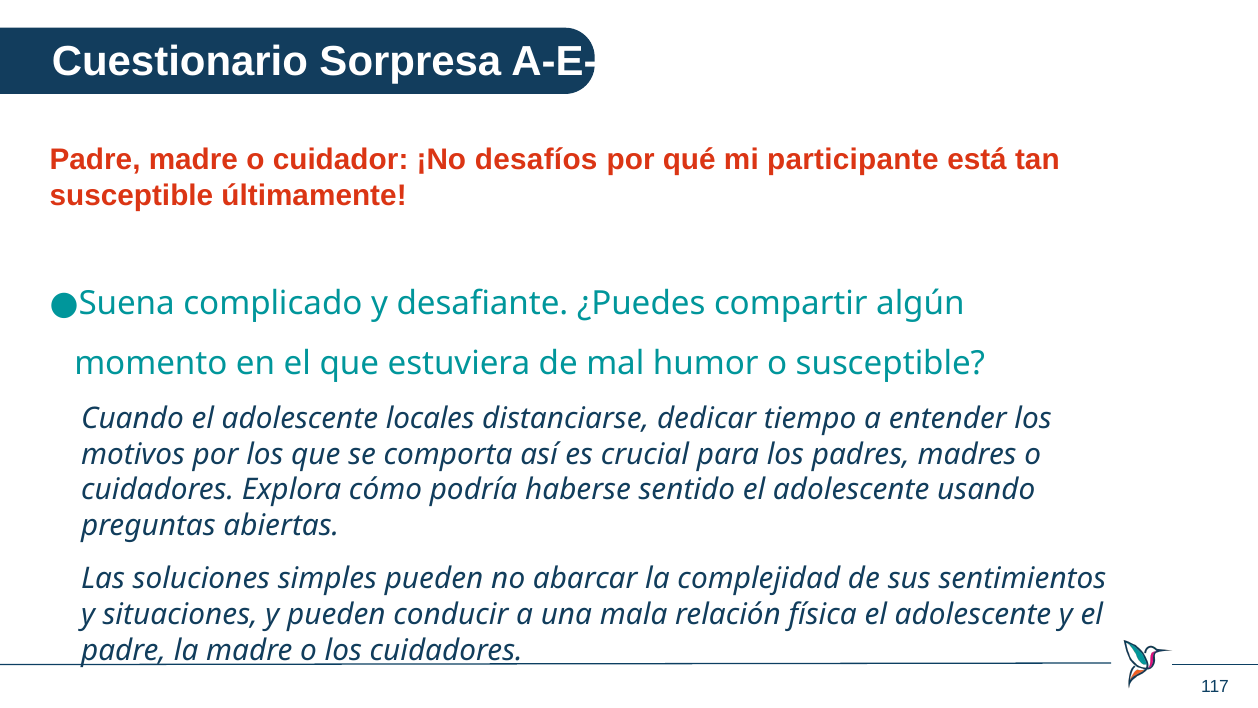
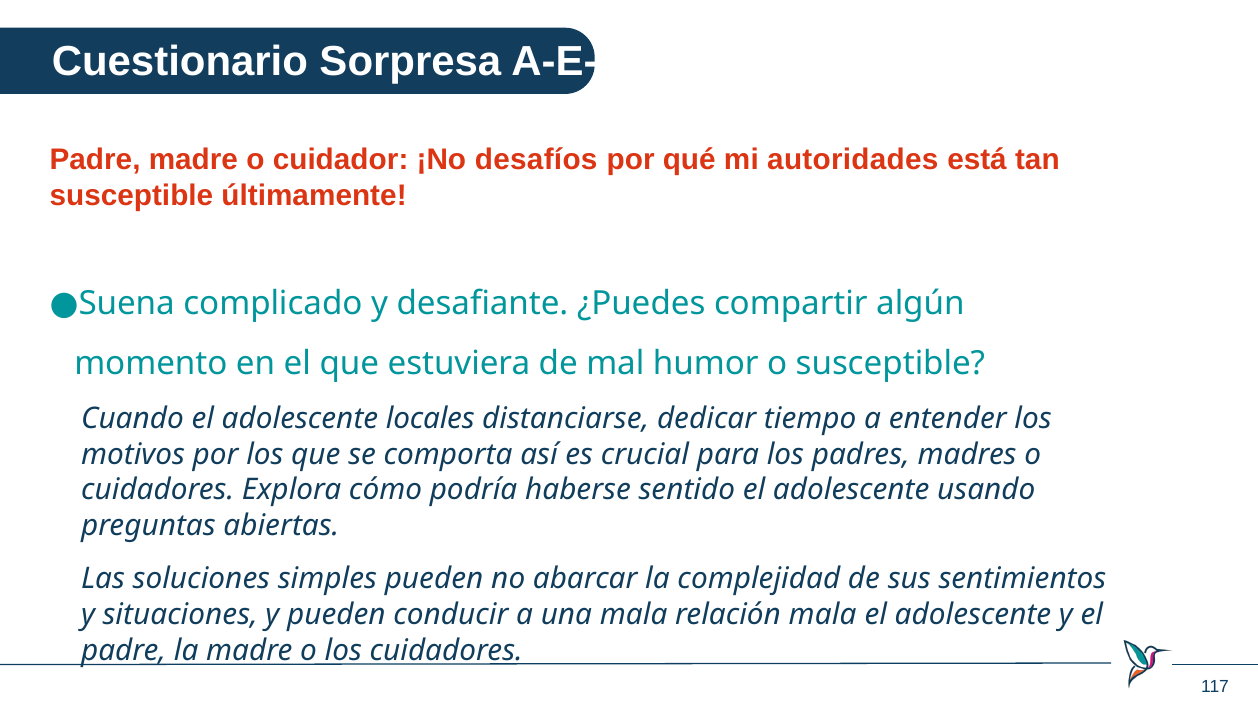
participante: participante -> autoridades (853, 160)
relación física: física -> mala (823, 614)
